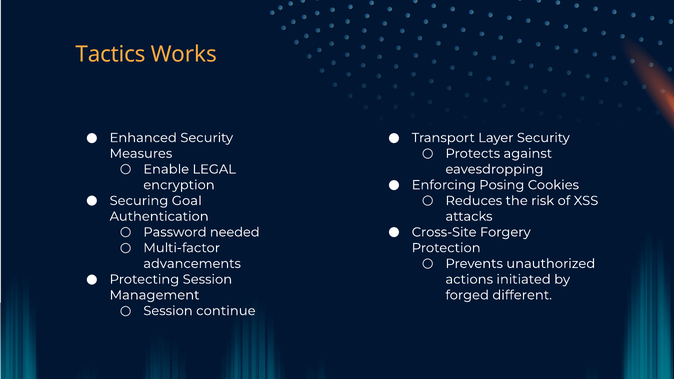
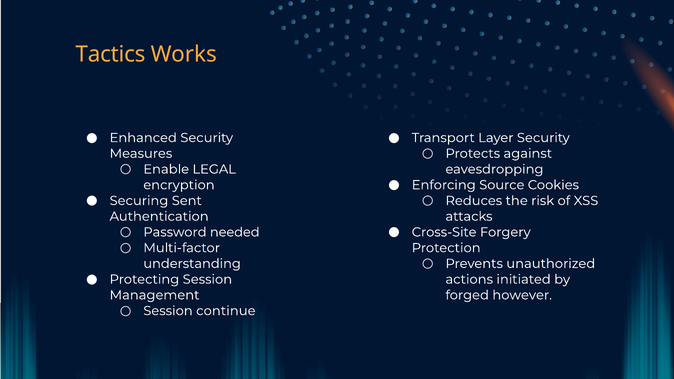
Posing: Posing -> Source (502, 185)
Goal: Goal -> Sent (187, 201)
advancements: advancements -> understanding (192, 264)
different: different -> however (522, 295)
